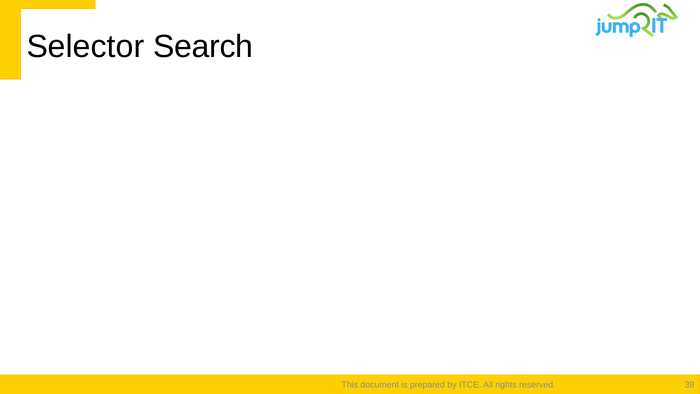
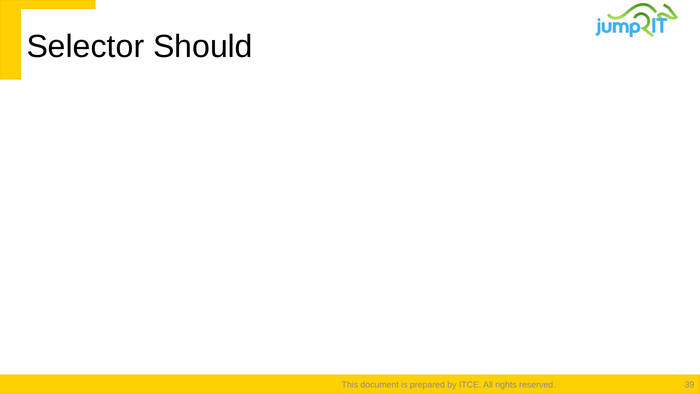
Search: Search -> Should (203, 47)
